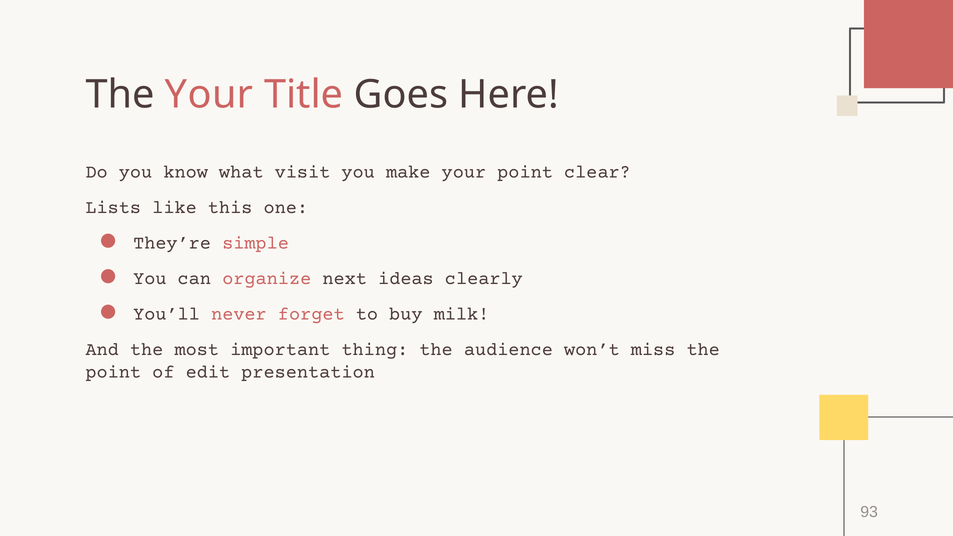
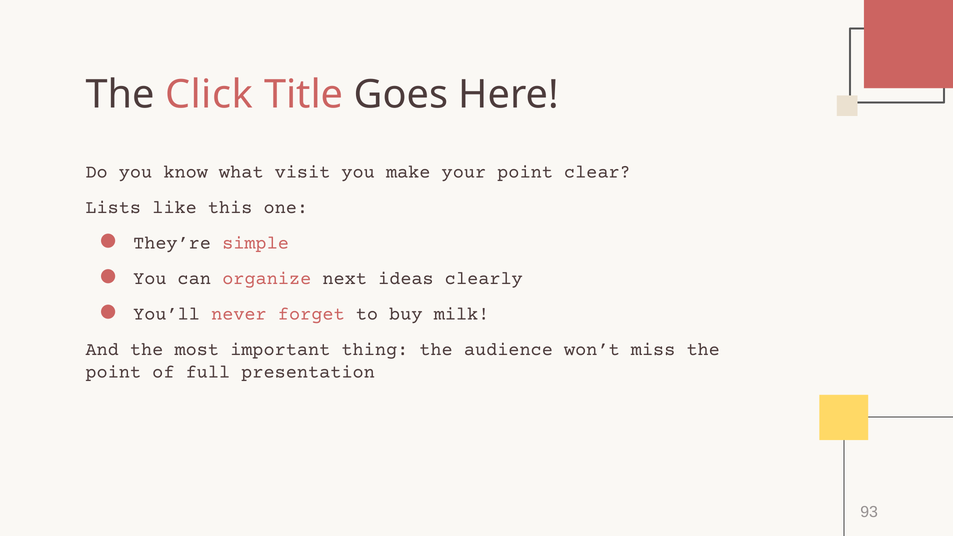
The Your: Your -> Click (209, 95)
edit: edit -> full (208, 372)
